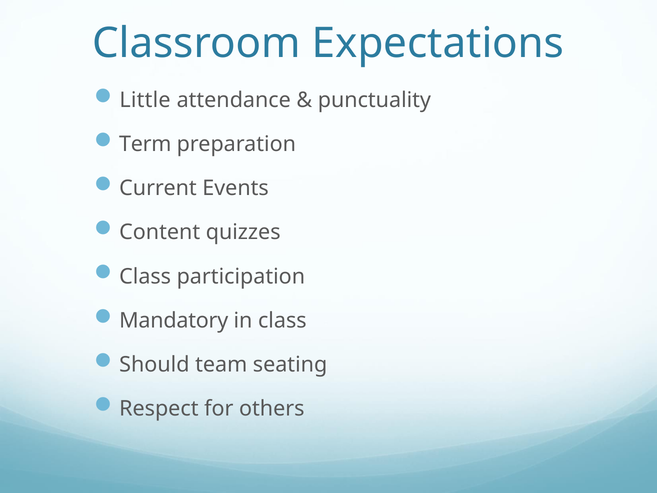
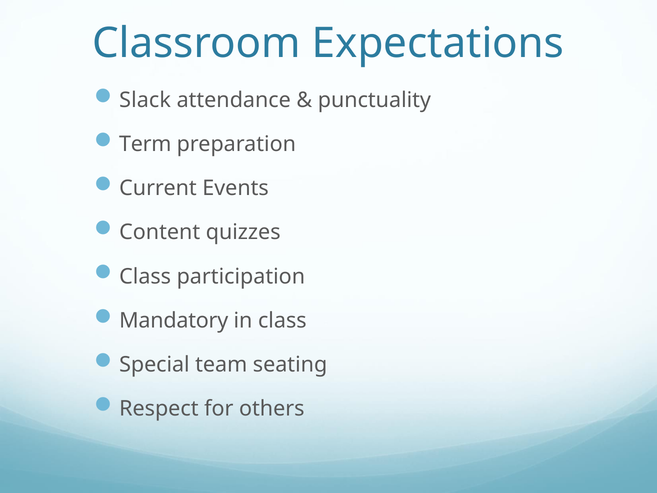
Little: Little -> Slack (145, 100)
Should: Should -> Special (154, 364)
